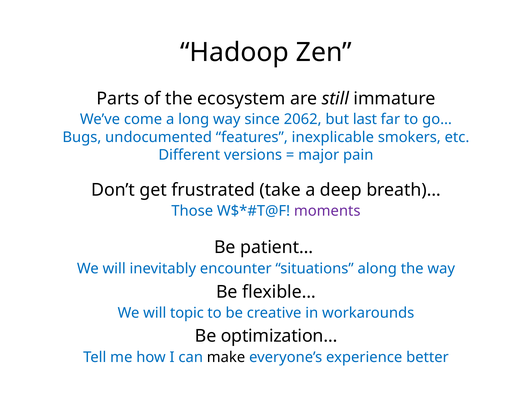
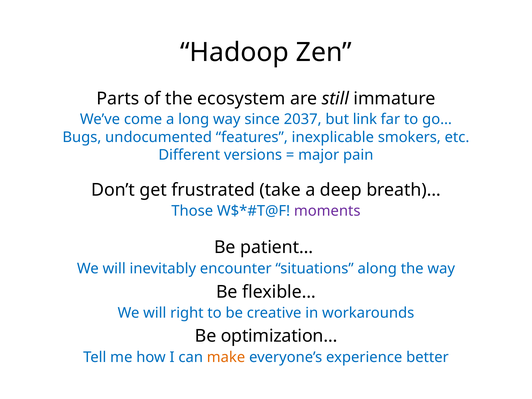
2062: 2062 -> 2037 (303, 119)
last: last -> link (365, 119)
topic: topic -> right (187, 313)
make colour: black -> orange (226, 357)
